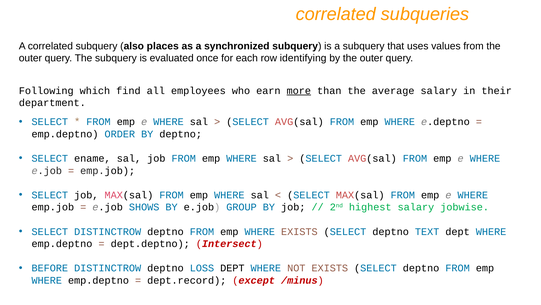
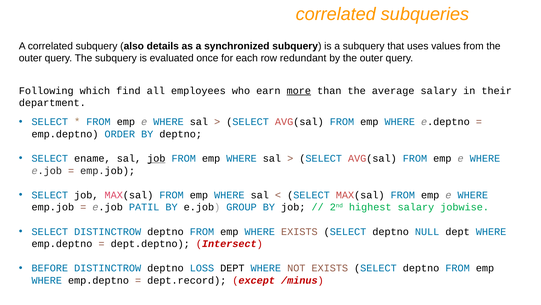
places: places -> details (163, 46)
identifying: identifying -> redundant (303, 58)
job underline: none -> present (156, 158)
SHOWS: SHOWS -> PATIL (144, 207)
TEXT: TEXT -> NULL (427, 231)
